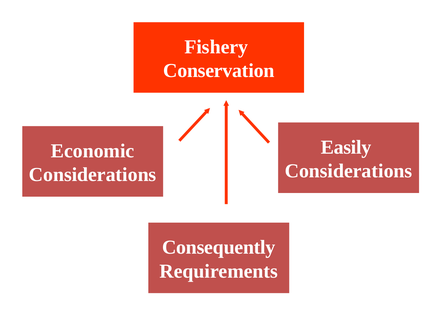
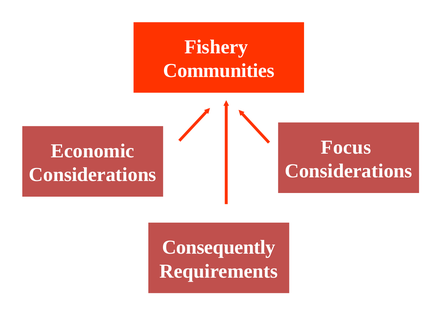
Conservation: Conservation -> Communities (219, 71)
Easily: Easily -> Focus (346, 147)
